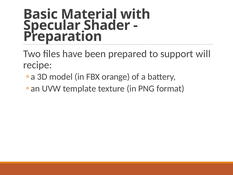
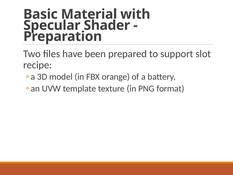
will: will -> slot (203, 54)
